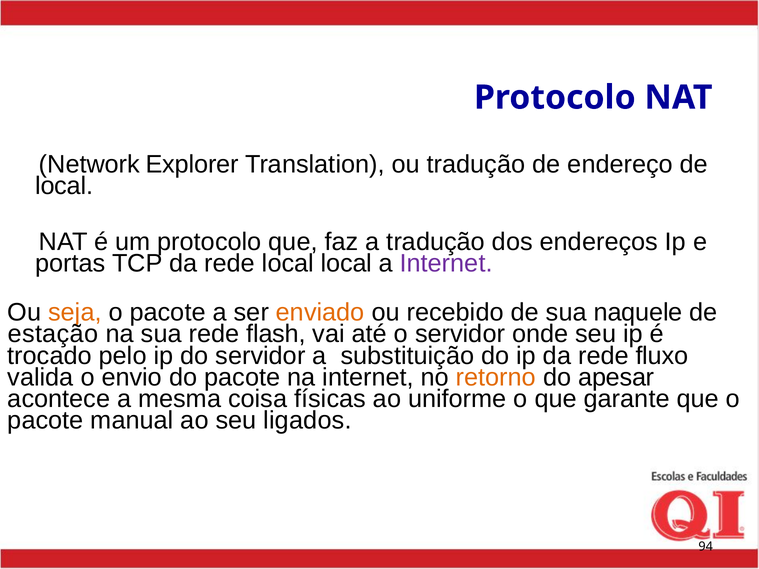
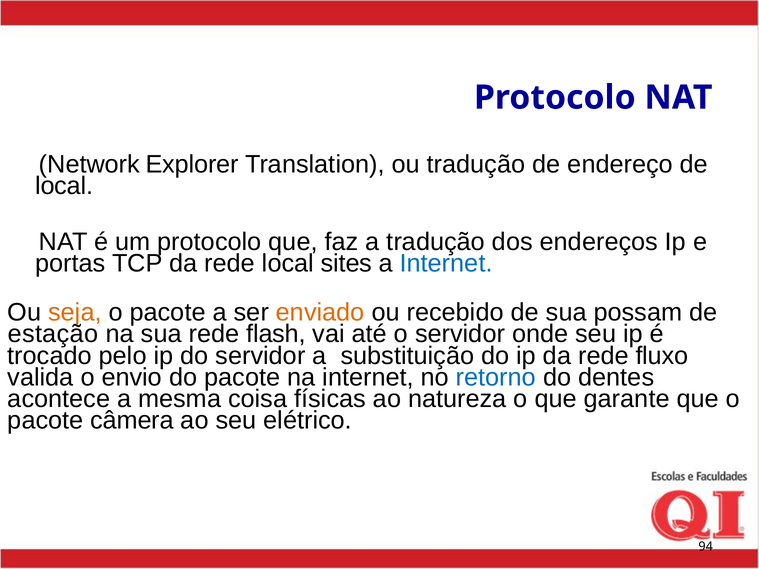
local local: local -> sites (346, 263)
Internet colour: purple -> blue (446, 263)
naquele: naquele -> possam (638, 313)
retorno colour: orange -> blue (496, 377)
apesar: apesar -> dentes (616, 377)
uniforme: uniforme -> natureza (457, 399)
manual: manual -> câmera (132, 420)
ligados: ligados -> elétrico (308, 420)
